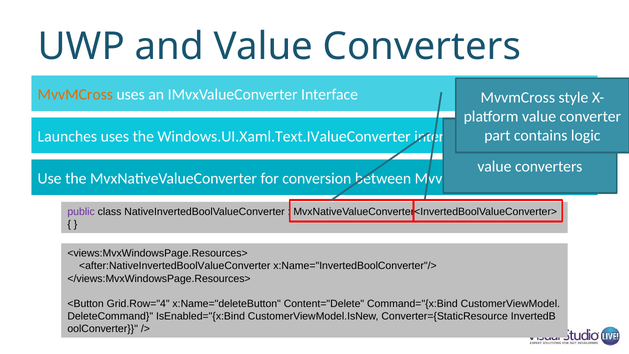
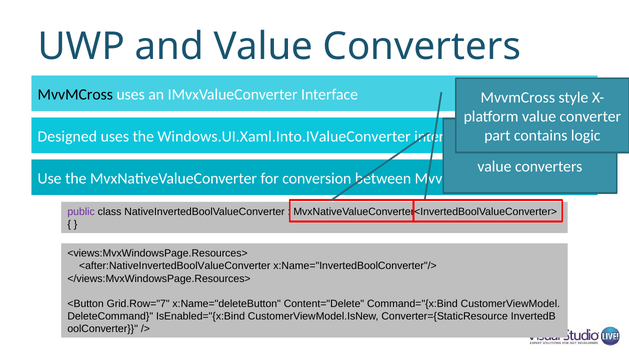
MvvMCross colour: orange -> black (75, 94)
Launches: Launches -> Designed (67, 136)
Windows.UI.Xaml.Text.IValueConverter: Windows.UI.Xaml.Text.IValueConverter -> Windows.UI.Xaml.Into.IValueConverter (284, 136)
Grid.Row="4: Grid.Row="4 -> Grid.Row="7 (138, 304)
